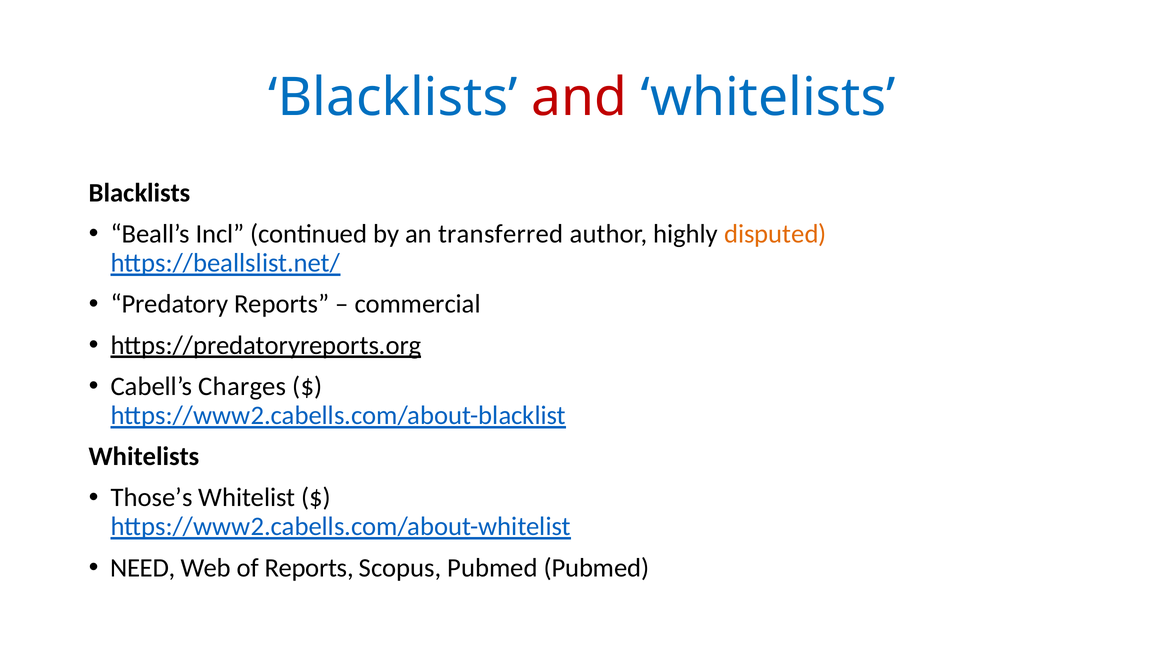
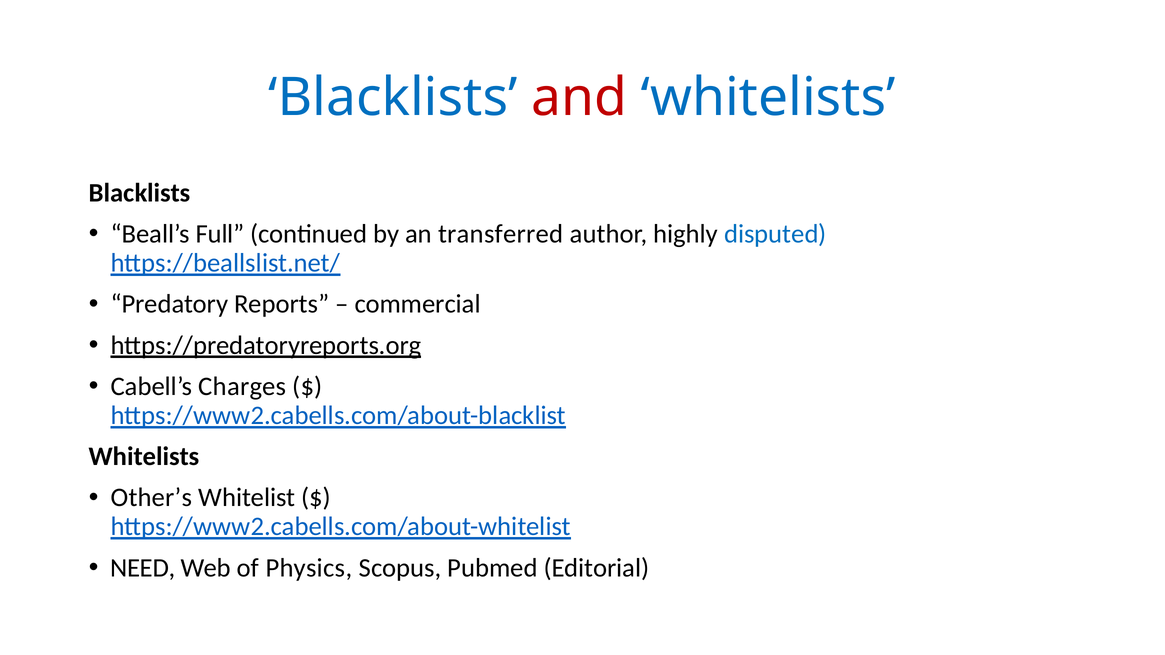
Incl: Incl -> Full (220, 234)
disputed colour: orange -> blue (775, 234)
Those’s: Those’s -> Other’s (151, 498)
of Reports: Reports -> Physics (309, 568)
Pubmed Pubmed: Pubmed -> Editorial (596, 568)
